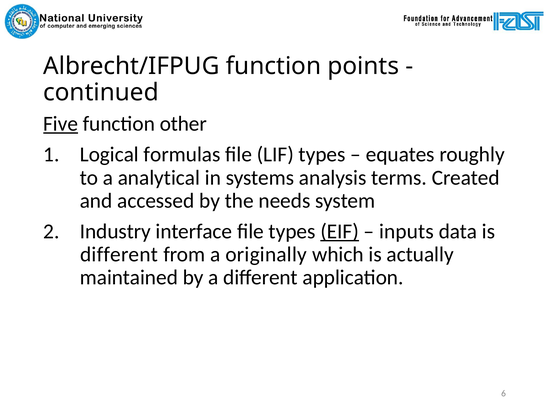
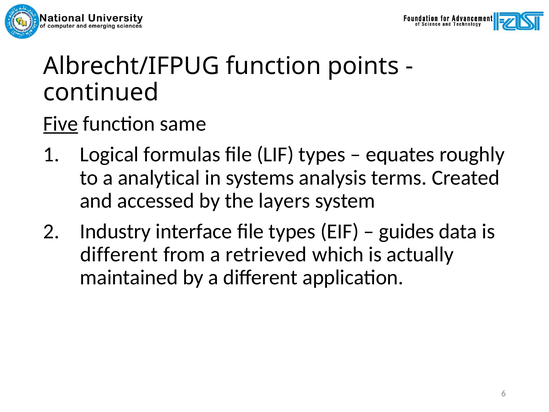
other: other -> same (183, 124)
needs: needs -> layers (284, 201)
EIF underline: present -> none (340, 231)
inputs: inputs -> guides (407, 231)
originally: originally -> retrieved (266, 254)
